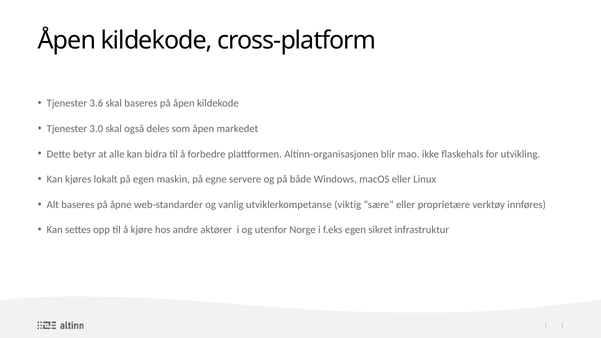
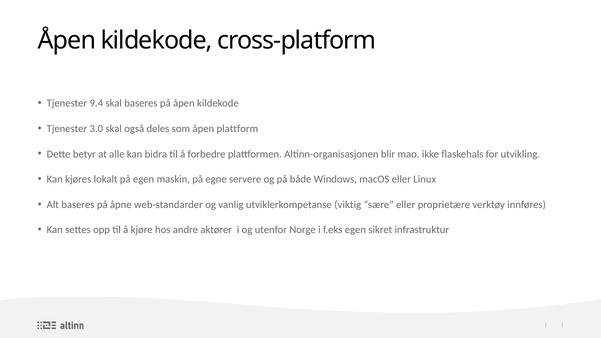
3.6: 3.6 -> 9.4 (96, 103)
markedet: markedet -> plattform (237, 129)
